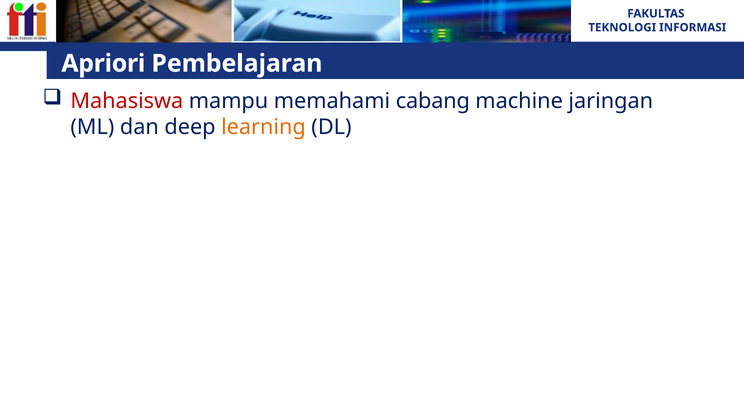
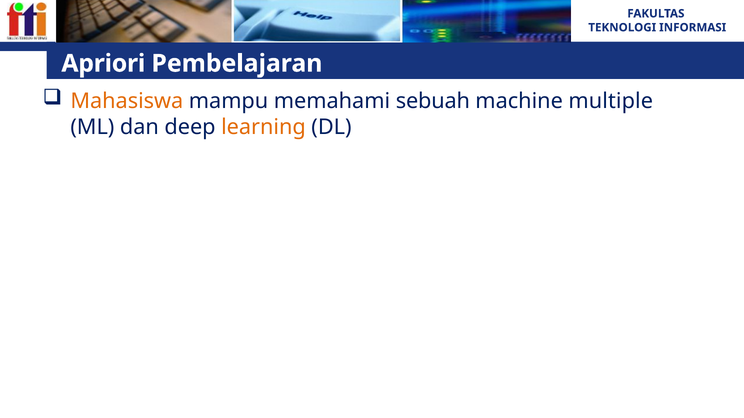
Mahasiswa colour: red -> orange (127, 101)
cabang: cabang -> sebuah (433, 101)
jaringan: jaringan -> multiple (611, 101)
